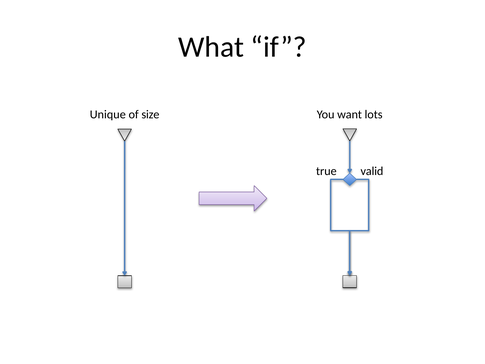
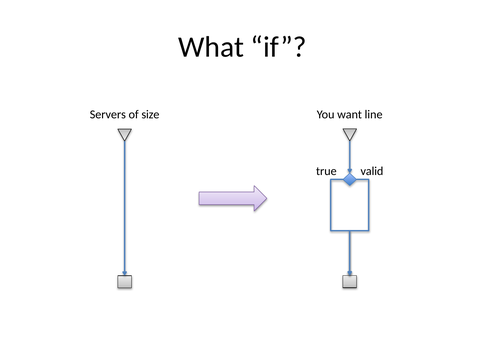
Unique: Unique -> Servers (108, 115)
lots: lots -> line (374, 115)
